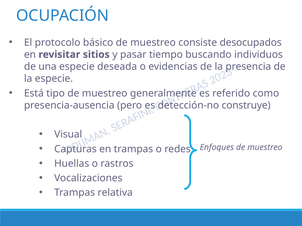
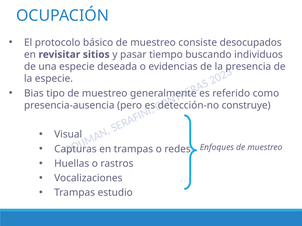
Está: Está -> Bias (34, 93)
relativa: relativa -> estudio (115, 193)
